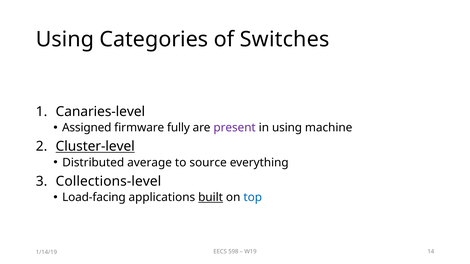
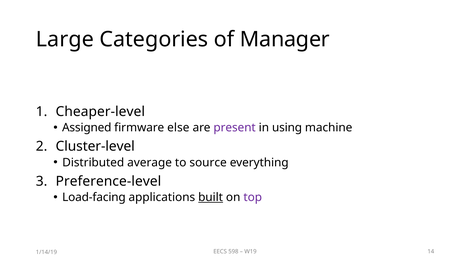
Using: Using -> Large (65, 39)
Switches: Switches -> Manager (285, 39)
Canaries-level: Canaries-level -> Cheaper-level (100, 112)
fully: fully -> else (178, 128)
Cluster-level underline: present -> none (95, 147)
Collections-level: Collections-level -> Preference-level (108, 181)
top colour: blue -> purple (253, 198)
